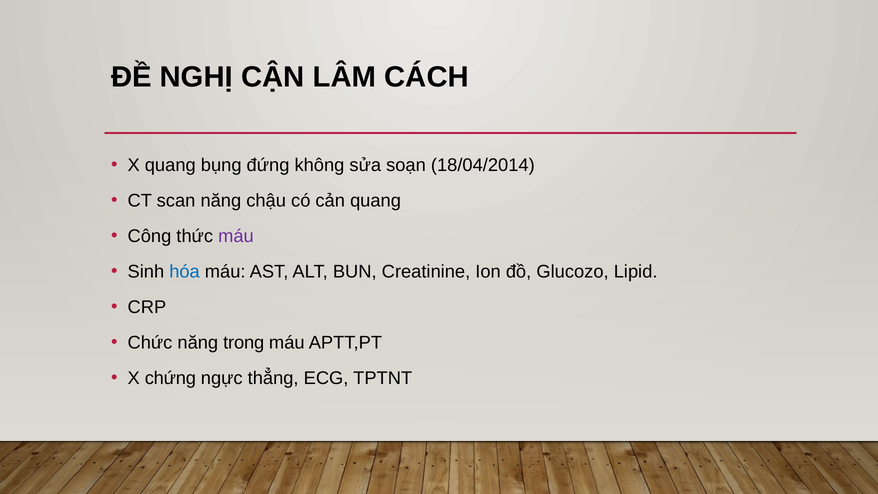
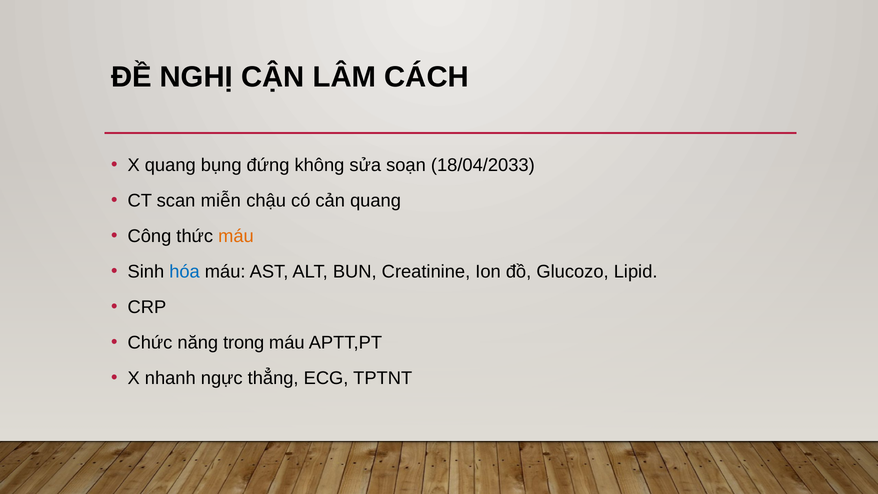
18/04/2014: 18/04/2014 -> 18/04/2033 (483, 165)
scan năng: năng -> miễn (221, 201)
máu colour: purple -> orange (236, 236)
chứng: chứng -> nhanh (170, 378)
